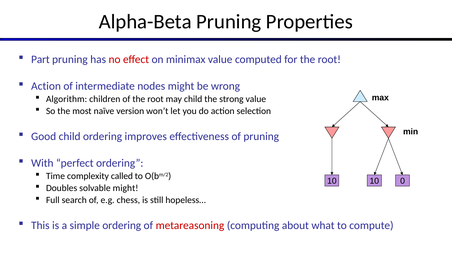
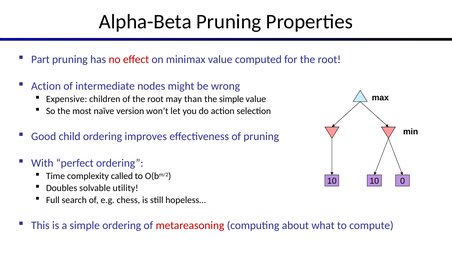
Algorithm: Algorithm -> Expensive (67, 99)
may child: child -> than (193, 99)
the strong: strong -> simple (231, 99)
solvable might: might -> utility (126, 188)
